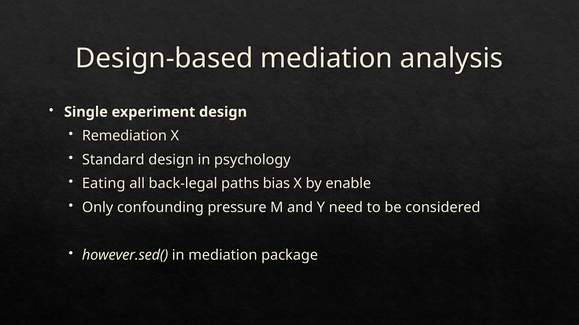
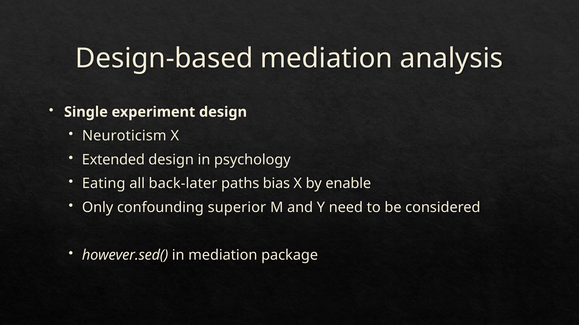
Remediation: Remediation -> Neuroticism (124, 136)
Standard: Standard -> Extended (113, 160)
back-legal: back-legal -> back-later (183, 184)
pressure: pressure -> superior (237, 208)
